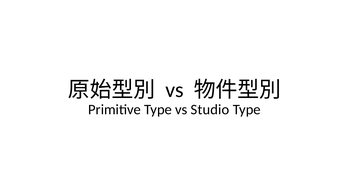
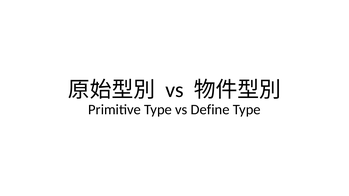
Studio: Studio -> Define (210, 110)
